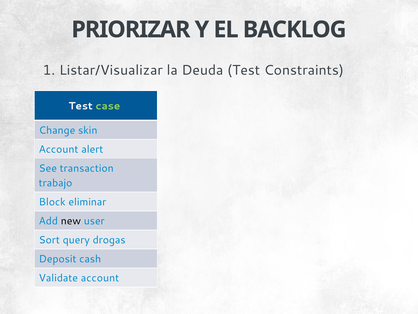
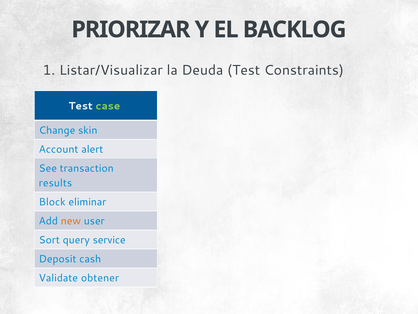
trabajo: trabajo -> results (55, 183)
new colour: black -> orange (71, 221)
drogas: drogas -> service (109, 240)
Validate account: account -> obtener (100, 278)
